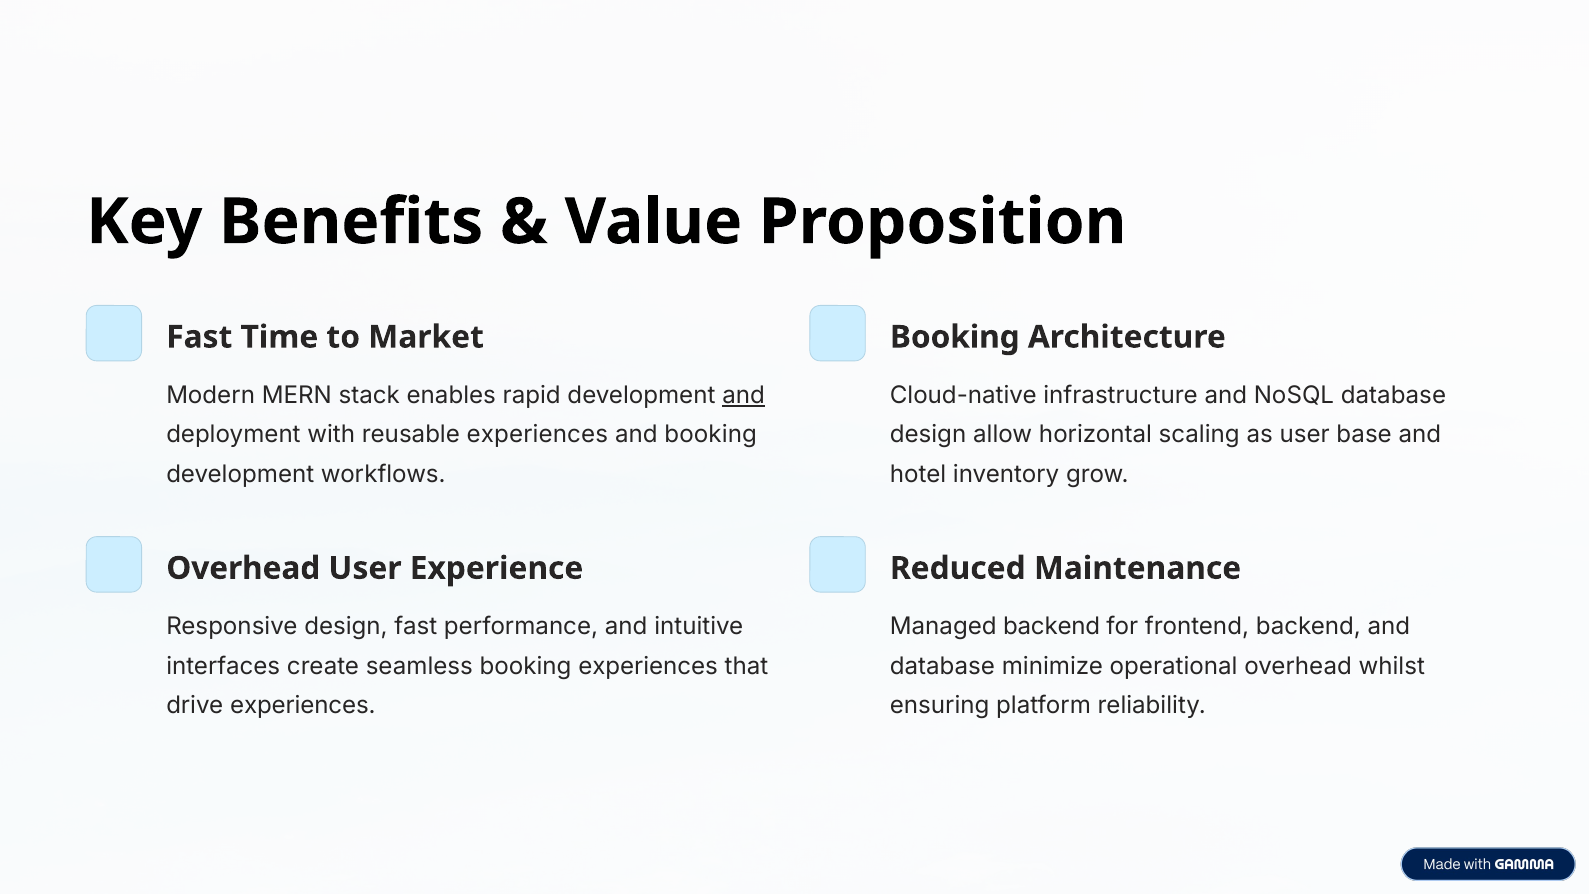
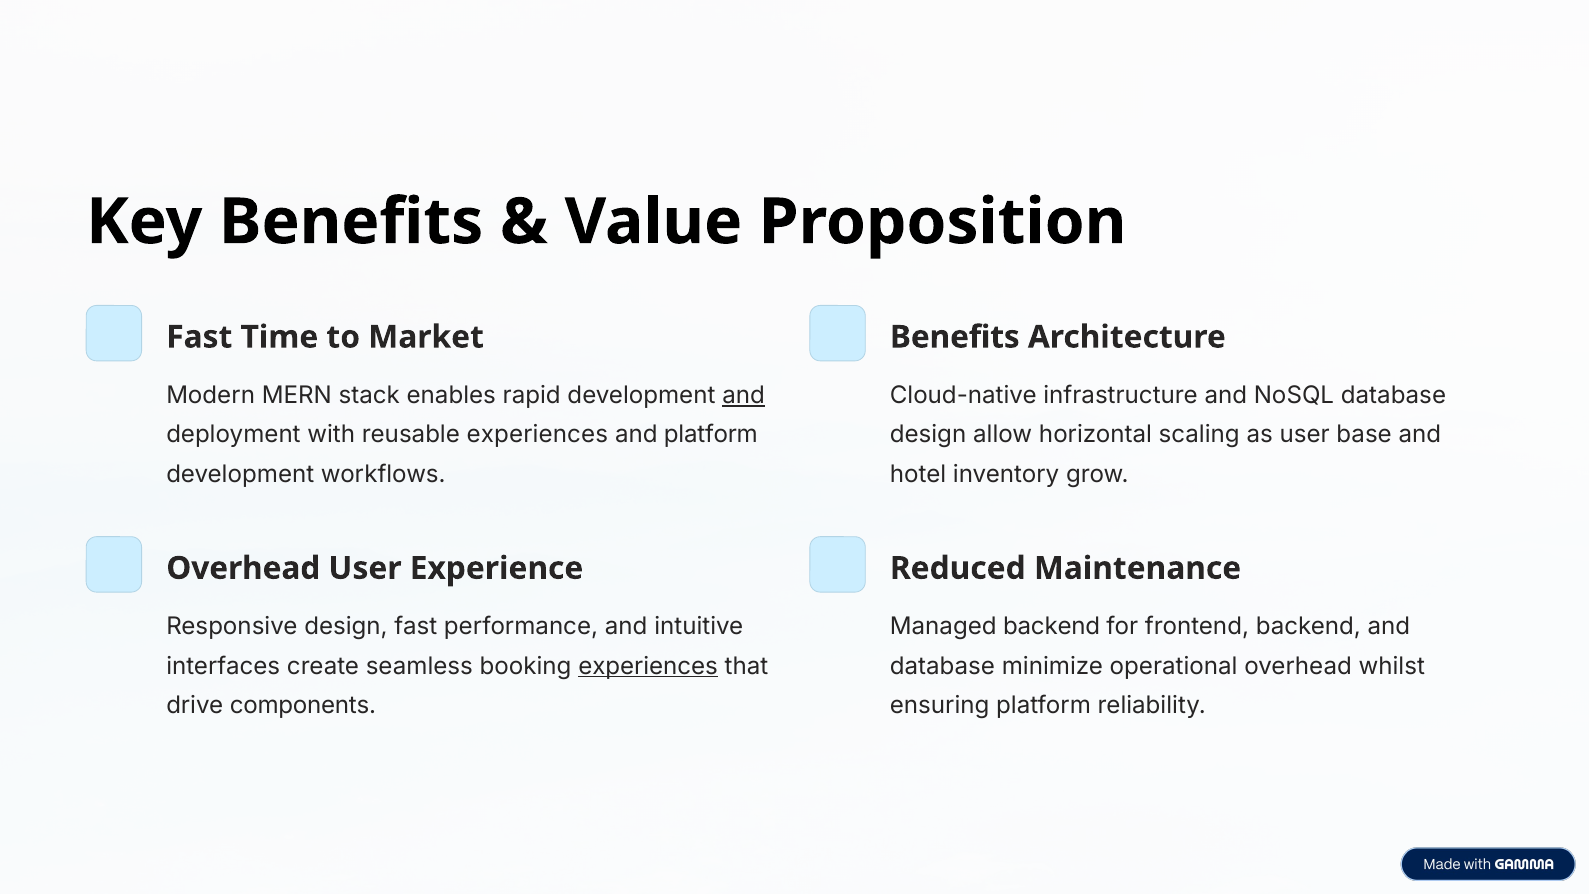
Booking: Booking -> Benefits (955, 337)
and booking: booking -> platform (711, 435)
experiences underline: none -> present (648, 666)
drive experiences: experiences -> components (303, 705)
